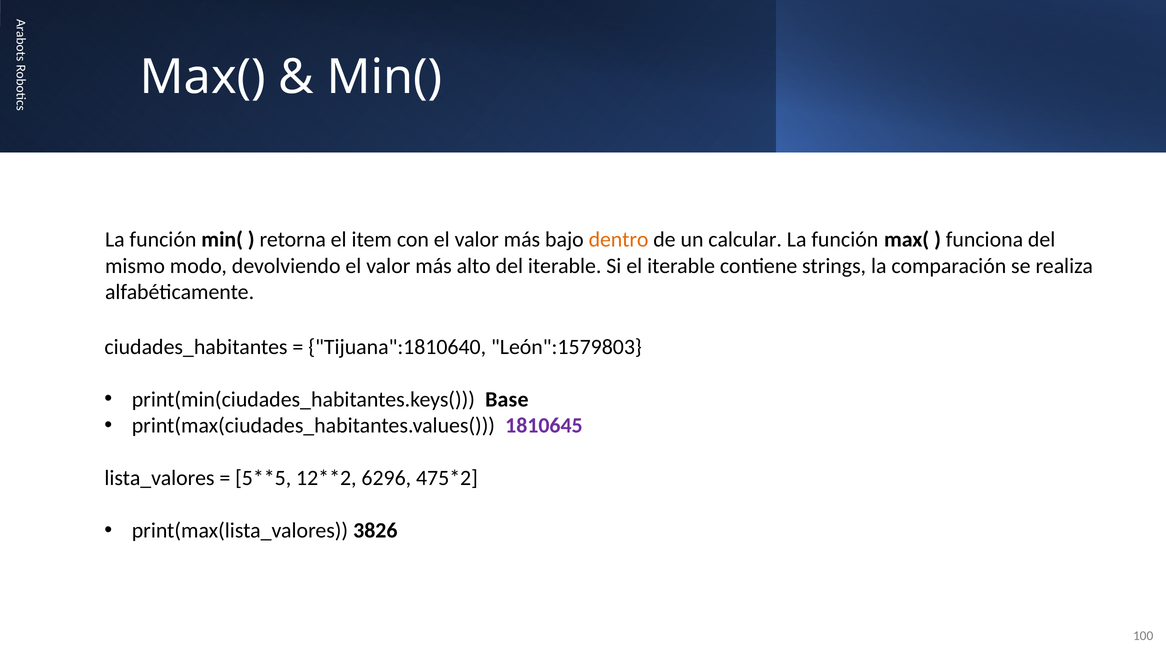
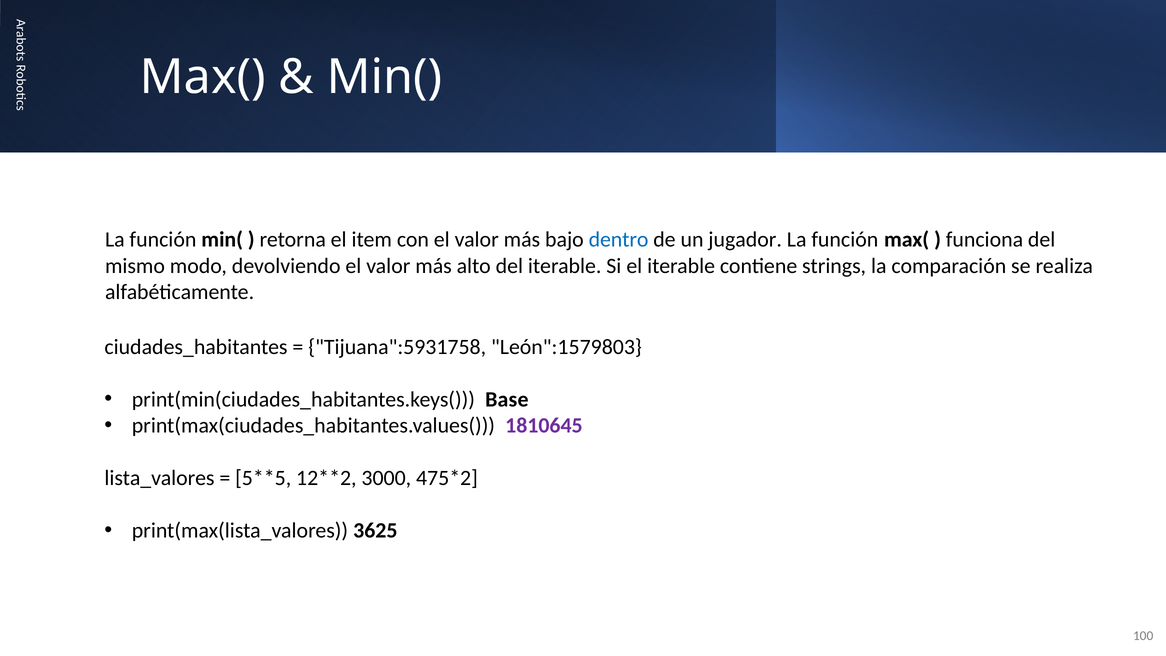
dentro colour: orange -> blue (619, 240)
calcular: calcular -> jugador (745, 240)
Tijuana":1810640: Tijuana":1810640 -> Tijuana":5931758 (397, 347)
6296: 6296 -> 3000 (386, 478)
3826: 3826 -> 3625 (375, 530)
